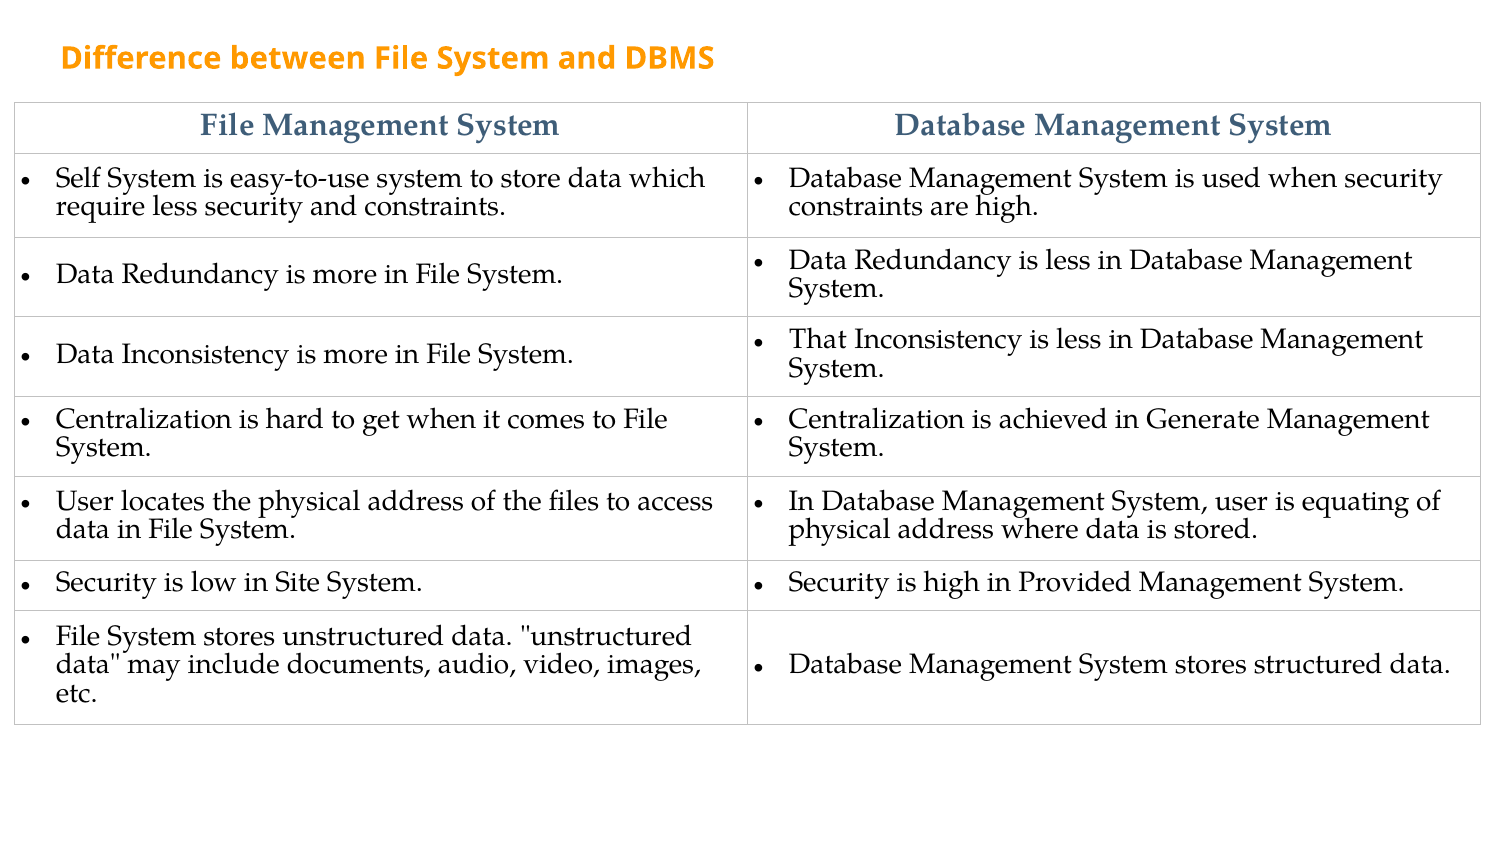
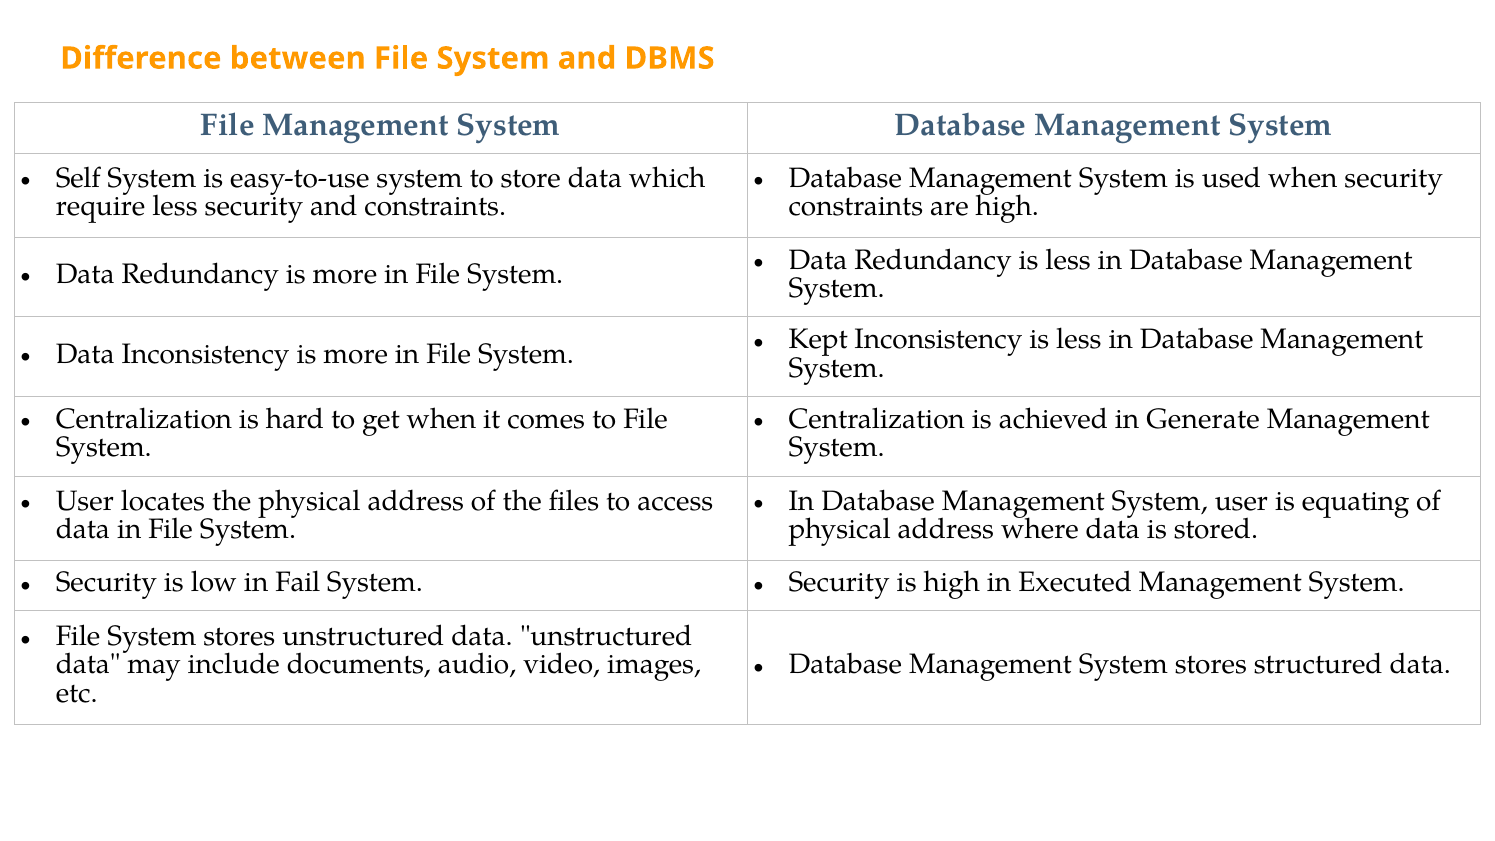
That: That -> Kept (818, 340)
Site: Site -> Fail (298, 583)
Provided: Provided -> Executed (1075, 583)
